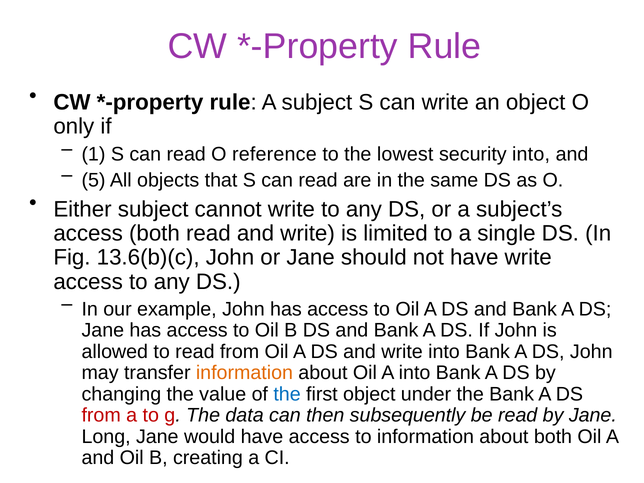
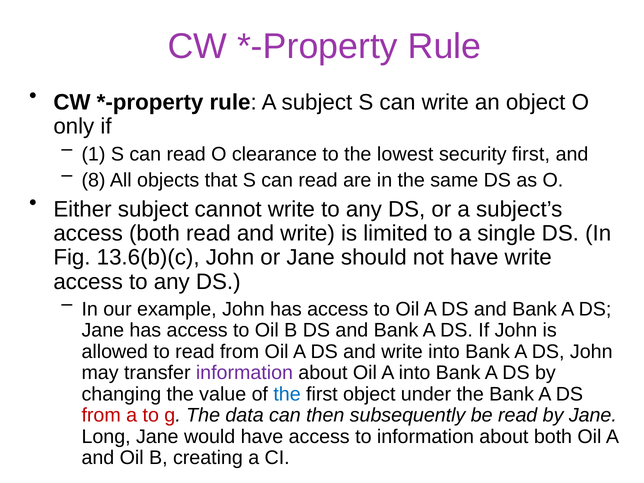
reference: reference -> clearance (274, 154)
security into: into -> first (531, 154)
5: 5 -> 8 (94, 180)
information colour: orange -> purple (244, 373)
